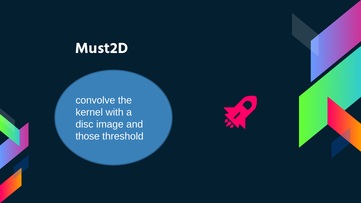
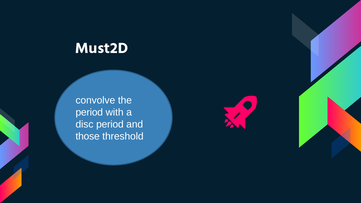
kernel: kernel -> period (89, 112)
disc image: image -> period (110, 124)
